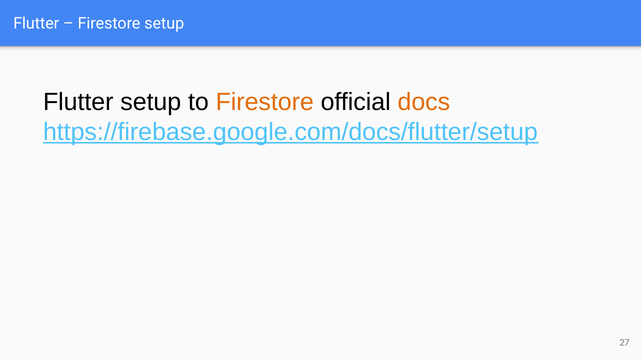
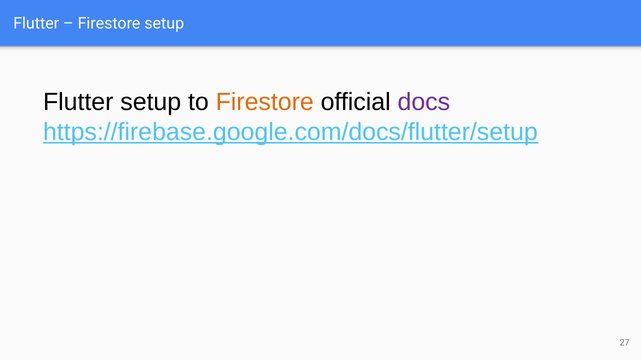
docs colour: orange -> purple (424, 102)
